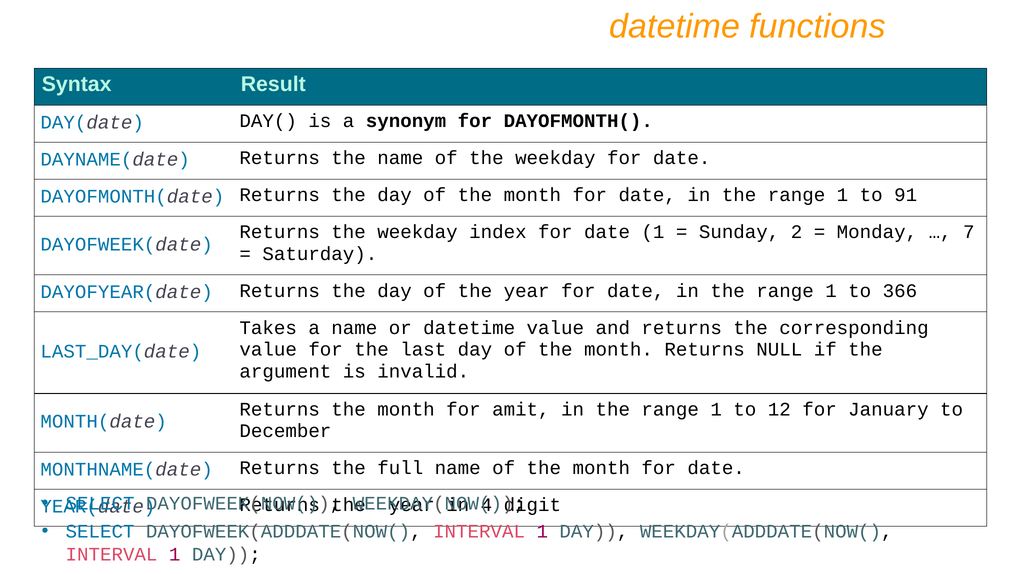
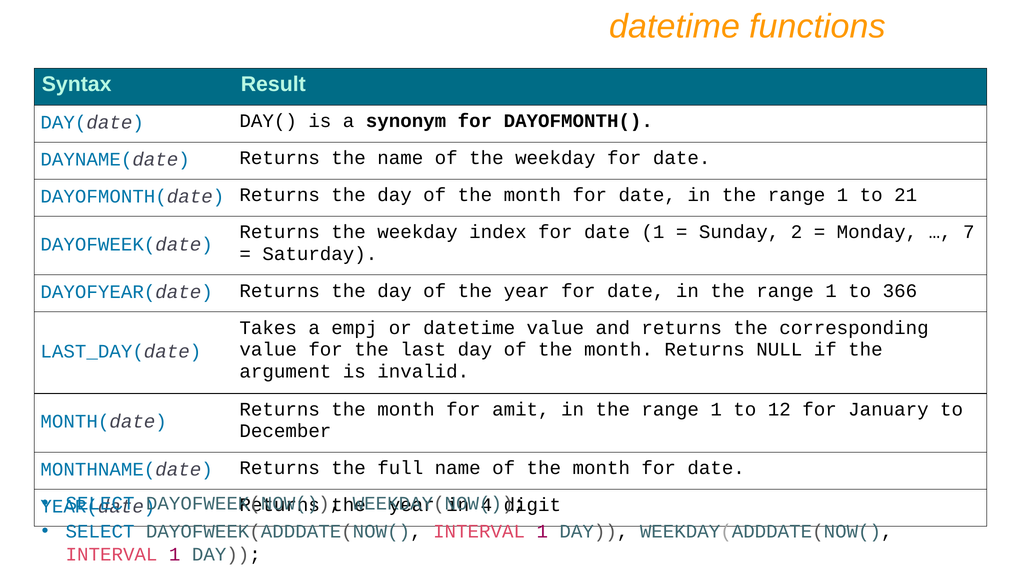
91: 91 -> 21 (906, 195)
a name: name -> empj (354, 328)
